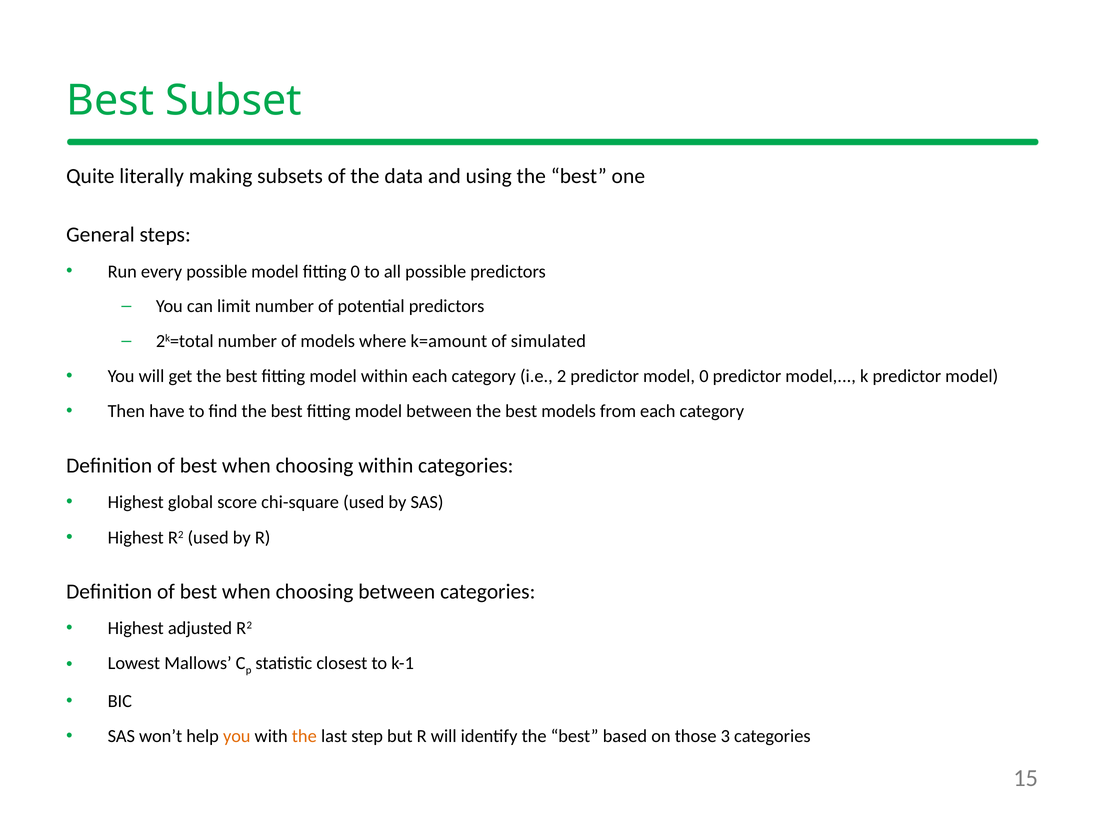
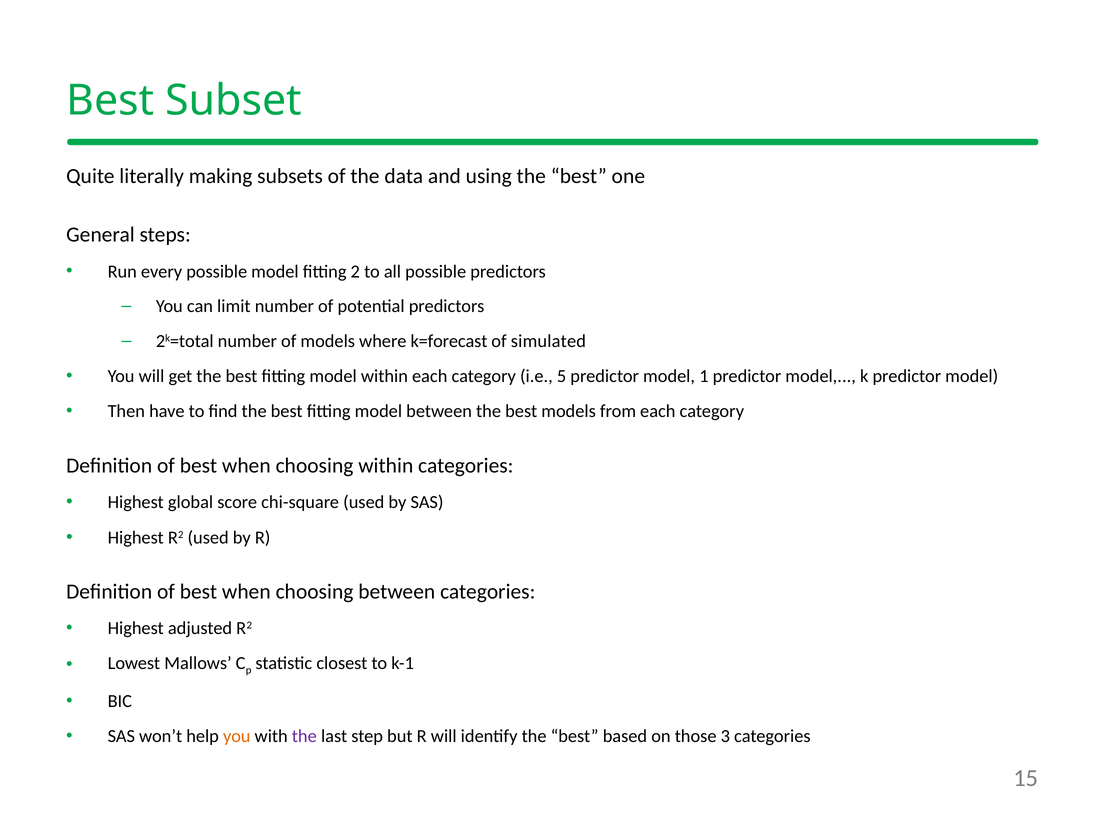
fitting 0: 0 -> 2 (355, 271)
k=amount: k=amount -> k=forecast (449, 341)
2: 2 -> 5 (562, 376)
model 0: 0 -> 1 (704, 376)
the colour: orange -> purple (304, 736)
